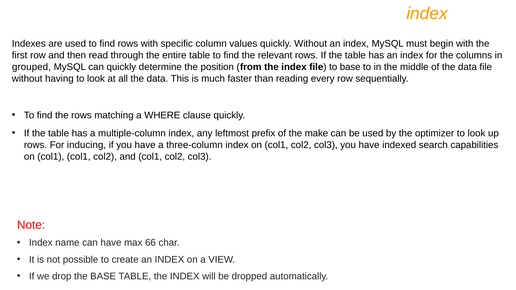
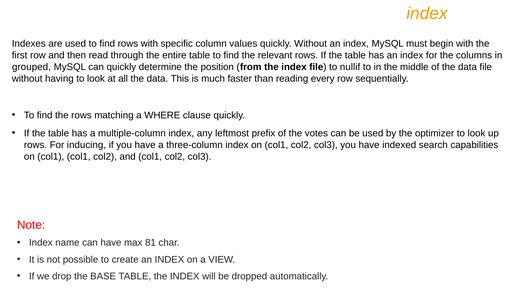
to base: base -> nullif (350, 67)
make: make -> votes (316, 133)
66: 66 -> 81 (150, 243)
